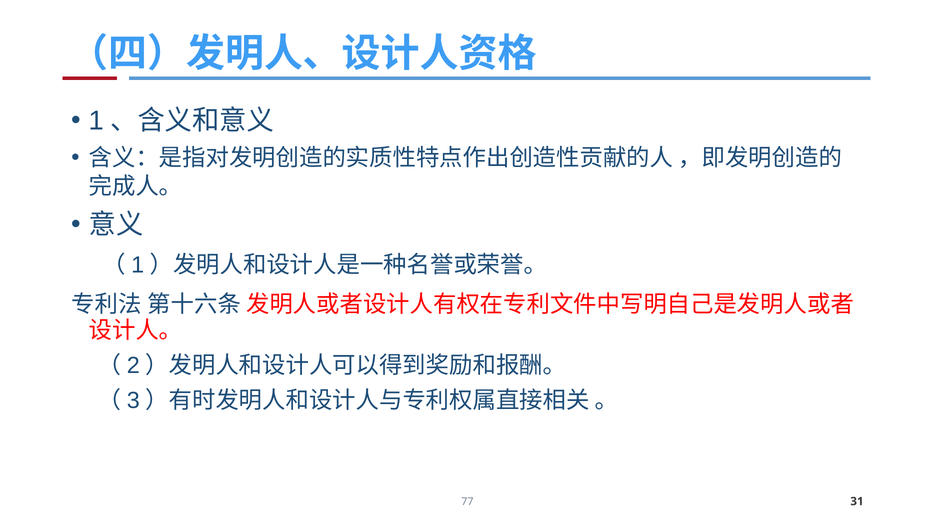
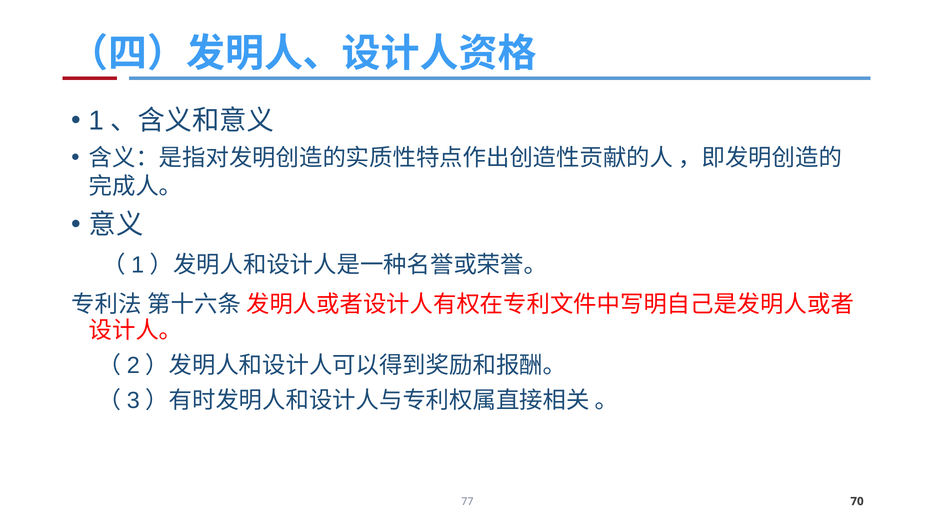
31: 31 -> 70 (857, 501)
